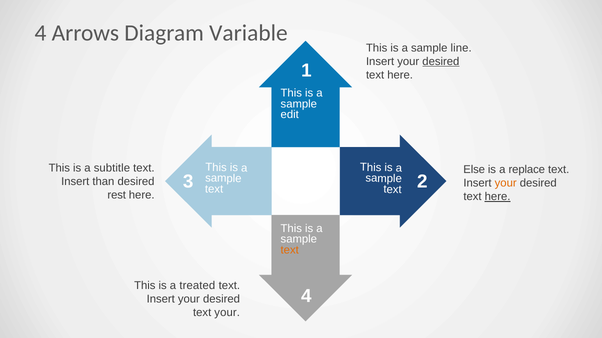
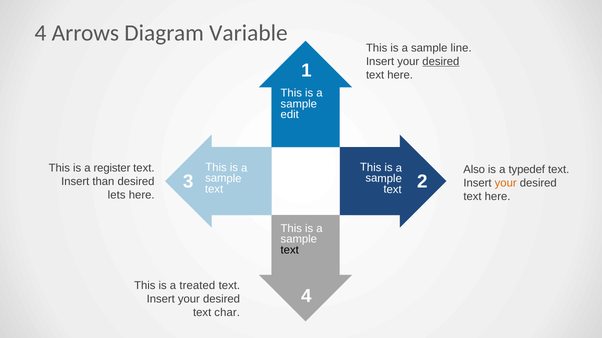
subtitle: subtitle -> register (112, 168)
Else: Else -> Also (474, 170)
replace: replace -> typedef (527, 170)
rest: rest -> lets (117, 196)
here underline: present -> none (498, 197)
text colour: orange -> black (290, 250)
text your: your -> char (227, 313)
